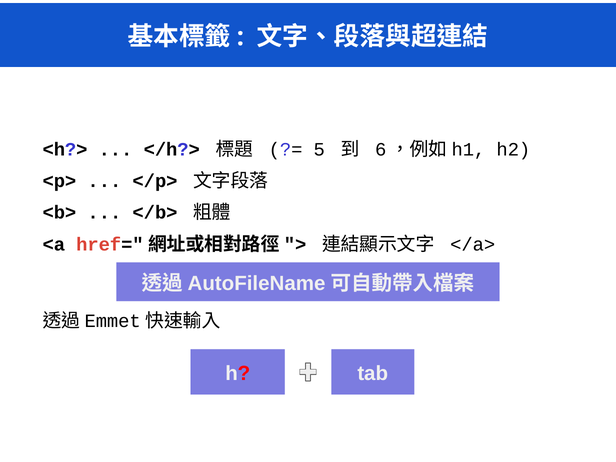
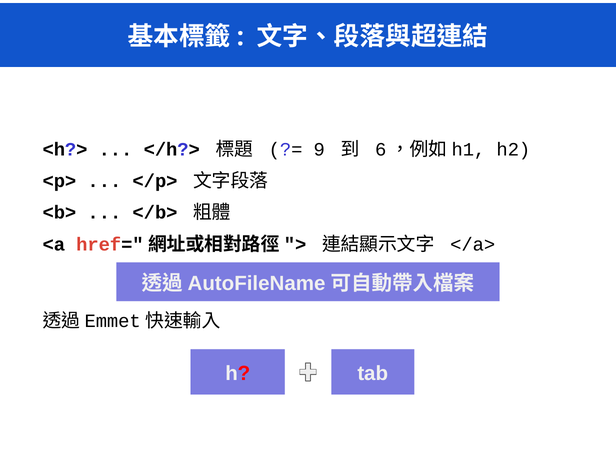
5: 5 -> 9 (319, 149)
